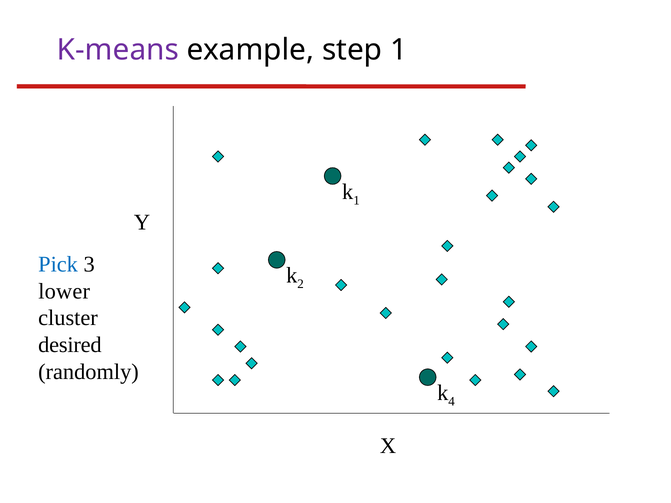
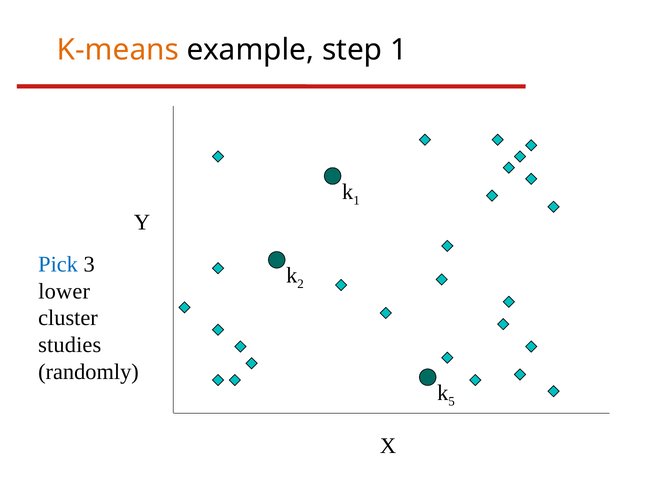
K-means colour: purple -> orange (118, 50)
desired: desired -> studies (70, 345)
4: 4 -> 5 (452, 402)
